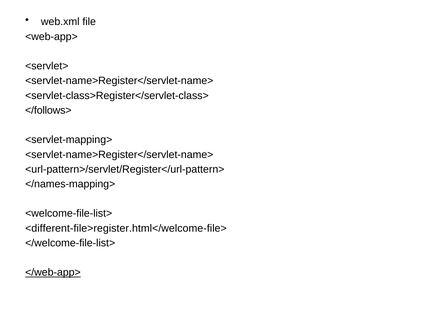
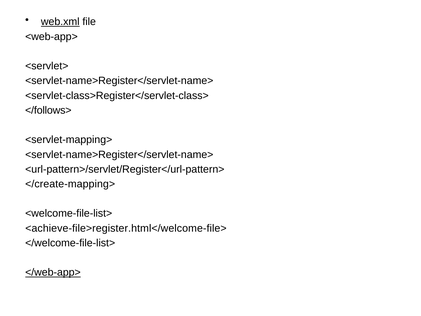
web.xml underline: none -> present (60, 22)
</names-mapping>: </names-mapping> -> </create-mapping> (70, 184)
<different-file>register.html</welcome-file>: <different-file>register.html</welcome-file> -> <achieve-file>register.html</welcome-file> (126, 228)
